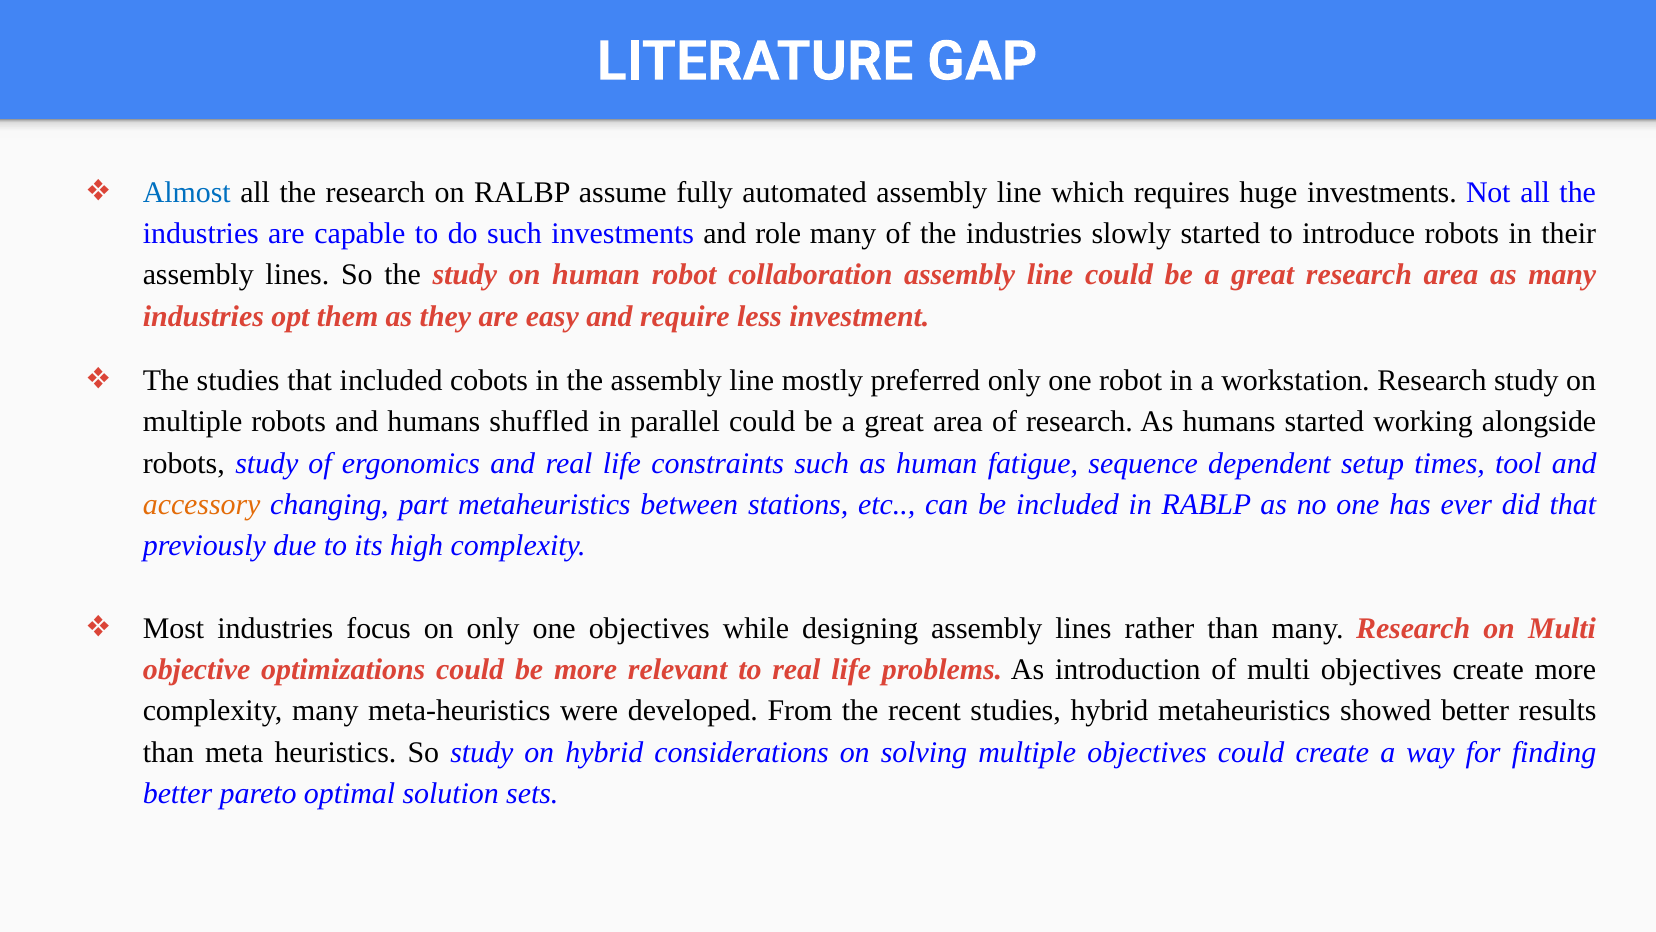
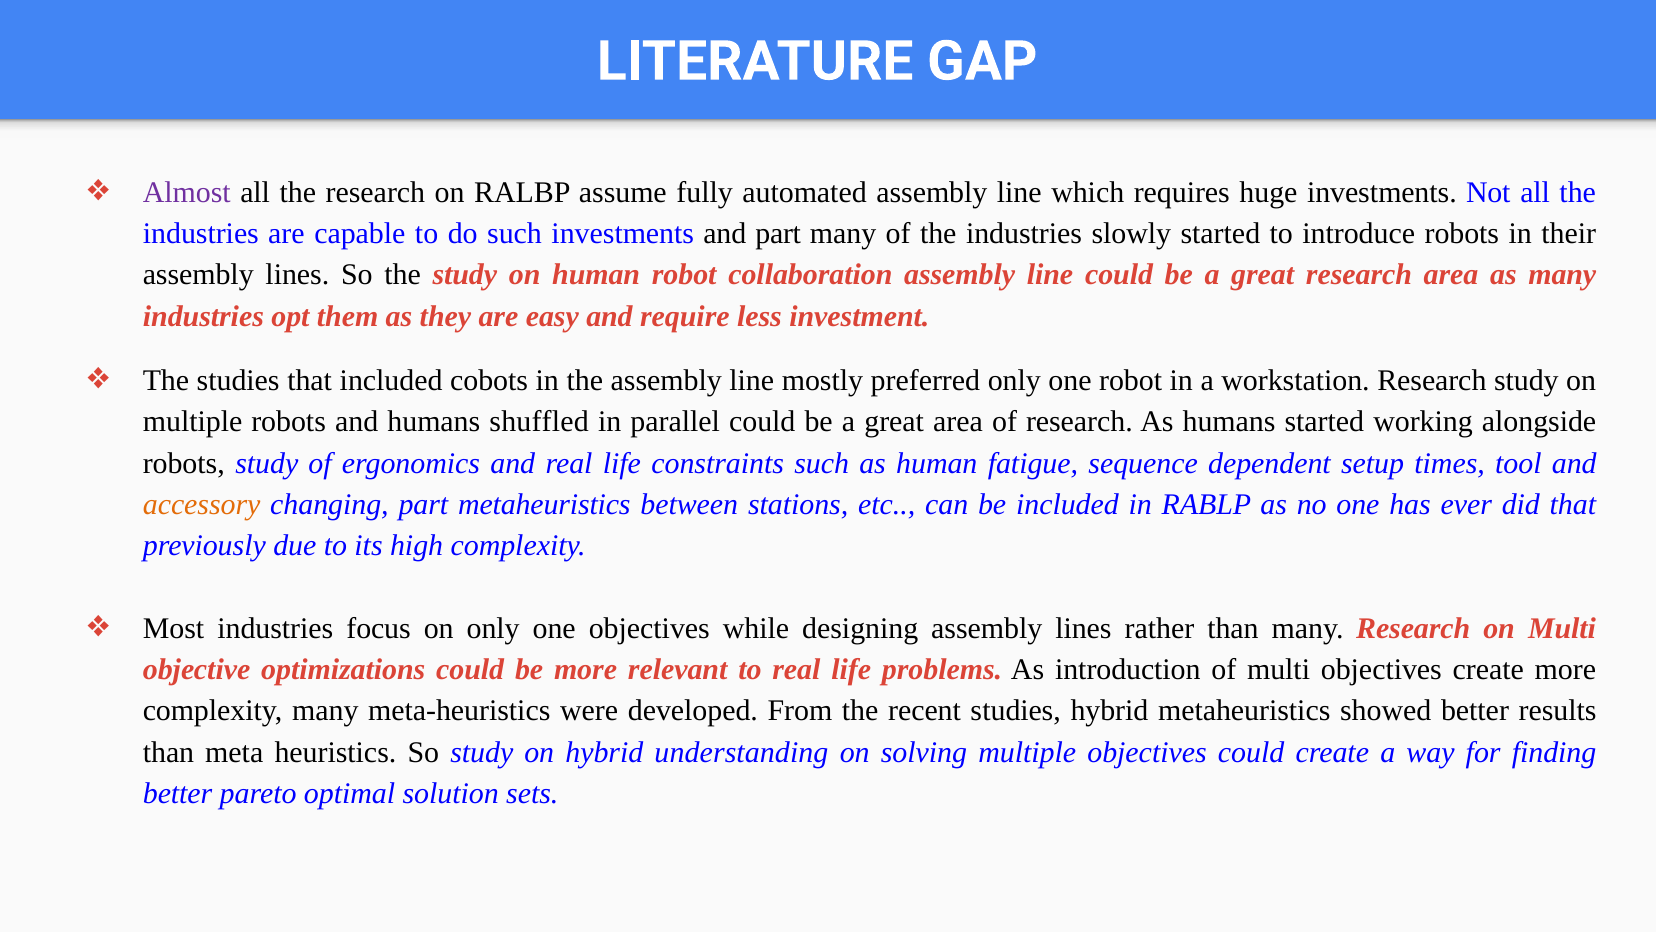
Almost colour: blue -> purple (187, 192)
and role: role -> part (778, 234)
considerations: considerations -> understanding (741, 752)
